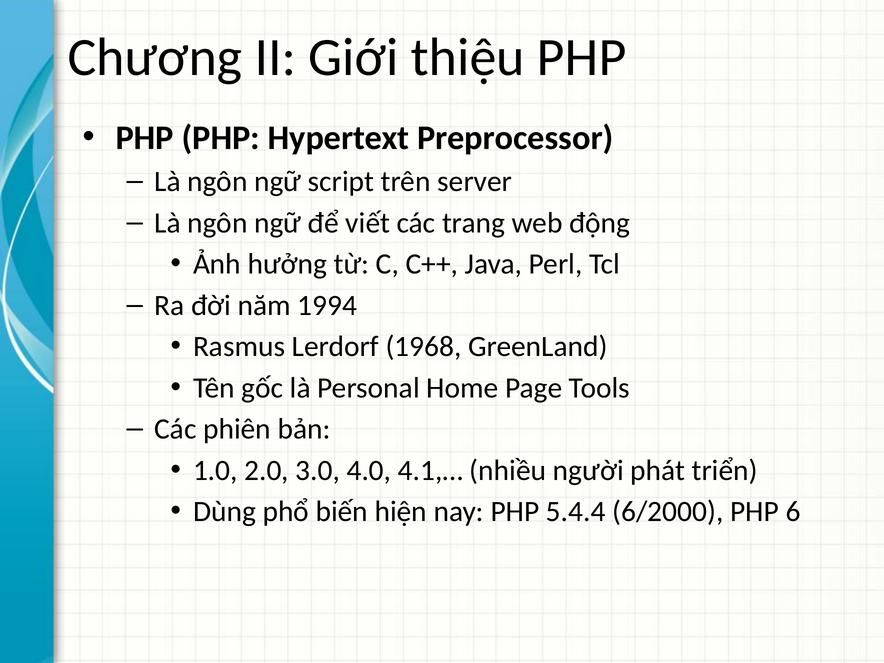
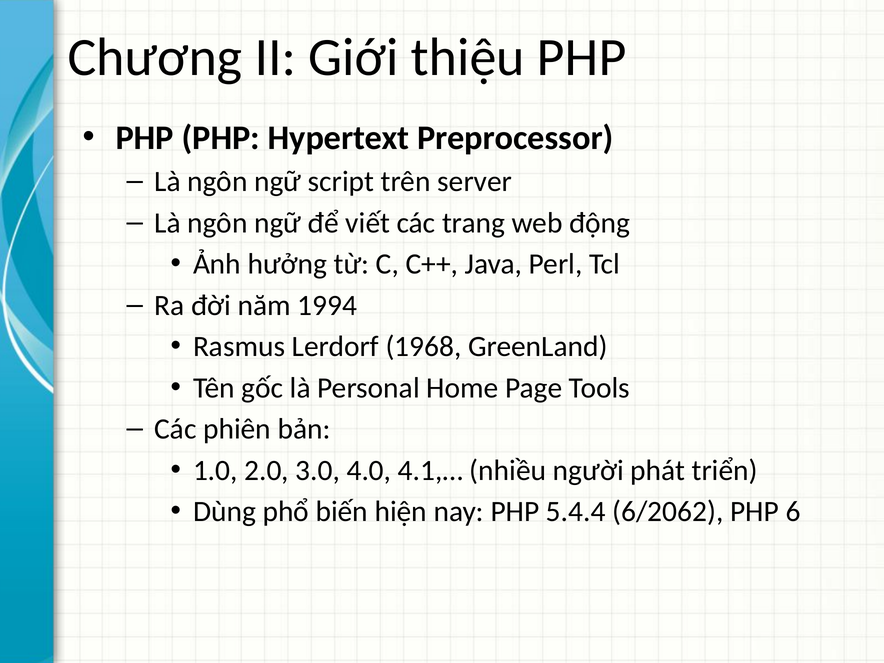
6/2000: 6/2000 -> 6/2062 (668, 512)
